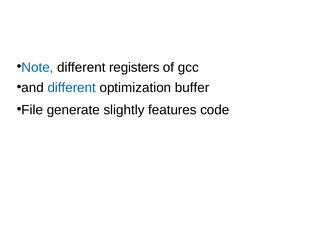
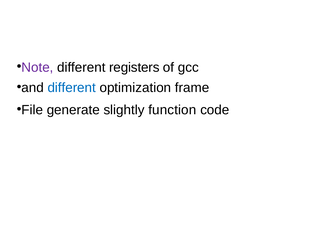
Note colour: blue -> purple (37, 67)
buffer: buffer -> frame (192, 88)
features: features -> function (172, 110)
